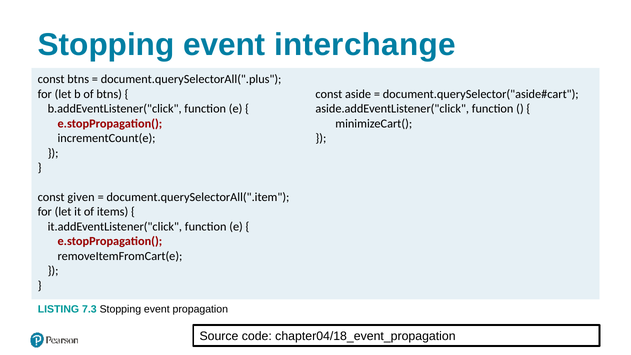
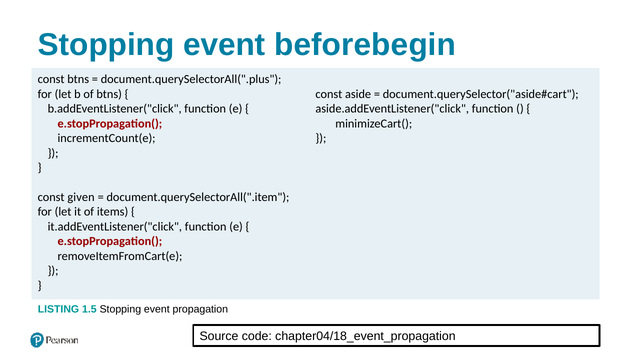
interchange: interchange -> beforebegin (365, 45)
7.3: 7.3 -> 1.5 (89, 309)
